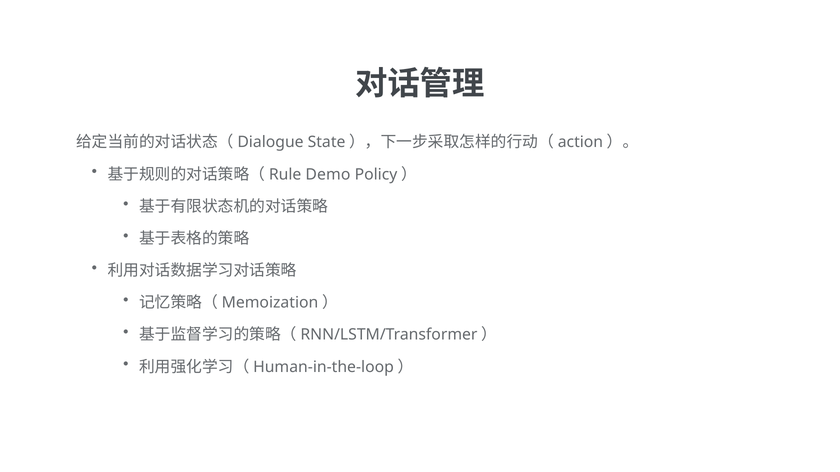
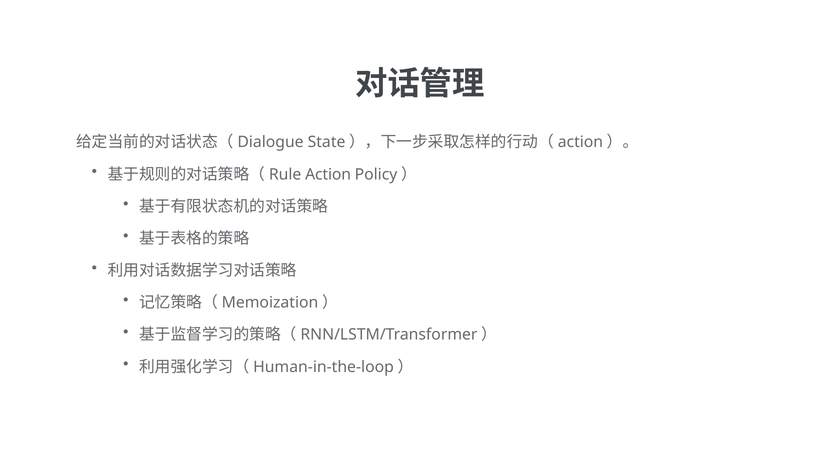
Demo: Demo -> Action (328, 174)
